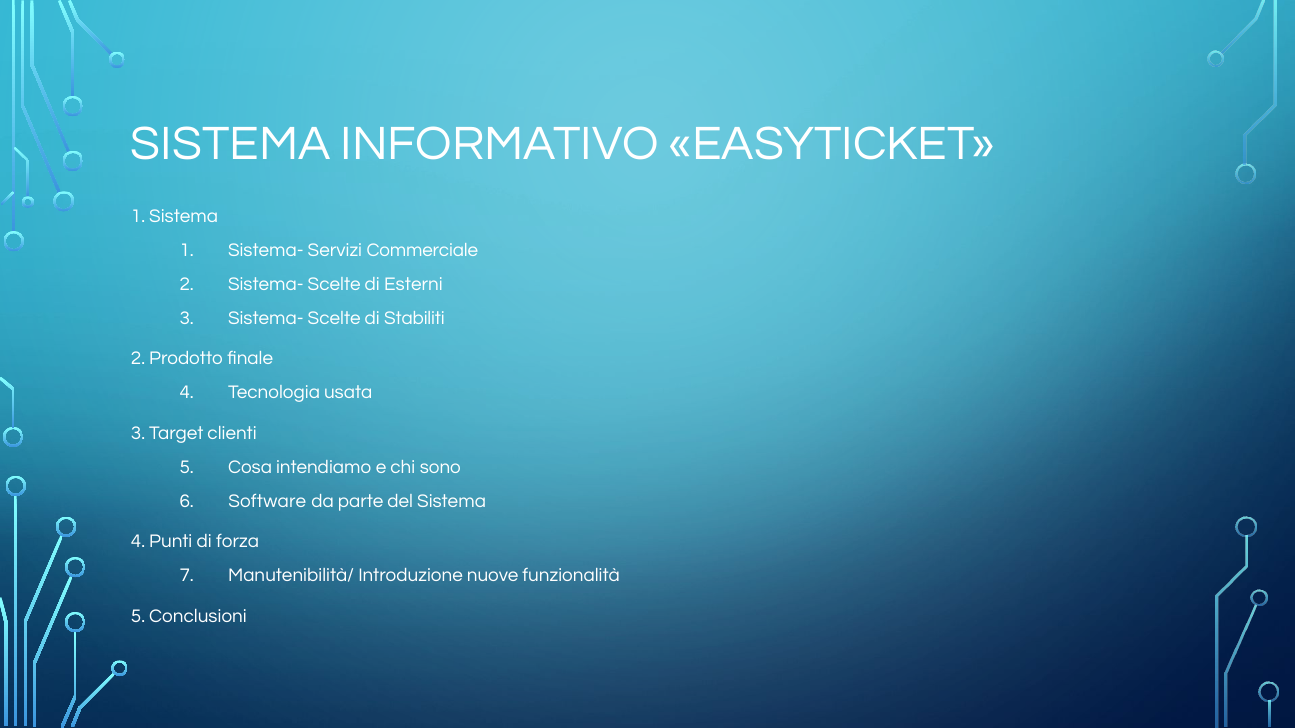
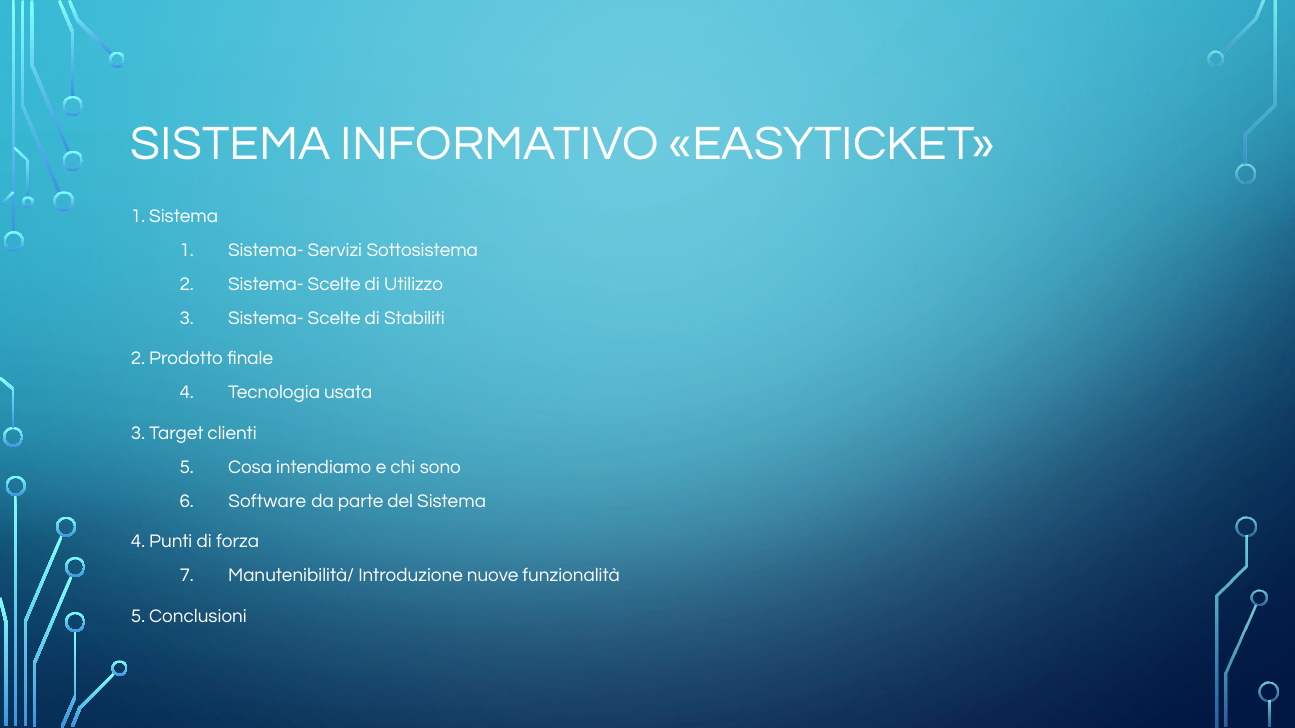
Commerciale: Commerciale -> Sottosistema (422, 250)
Esterni: Esterni -> Utilizzo (414, 284)
